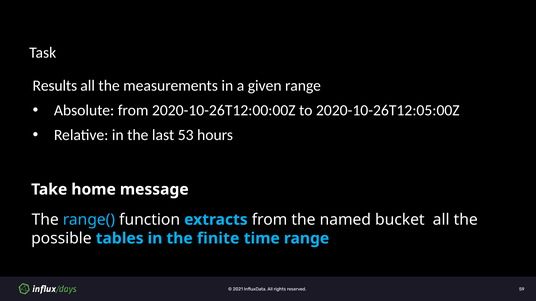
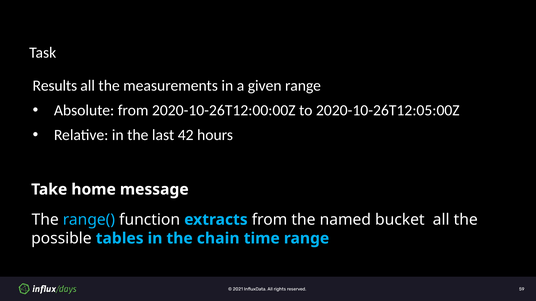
53: 53 -> 42 (186, 135)
finite: finite -> chain (218, 239)
